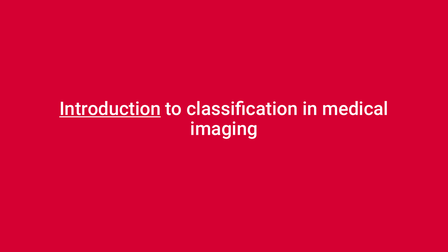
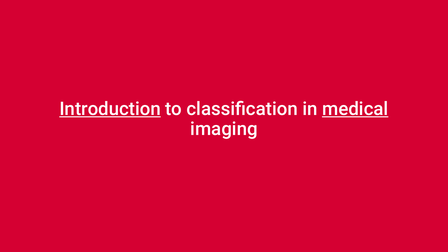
medical underline: none -> present (355, 109)
